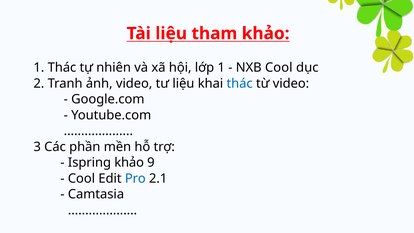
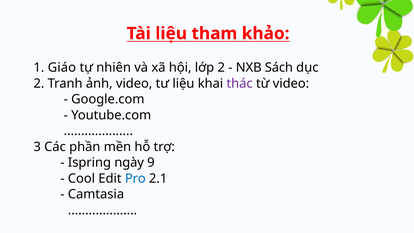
1 Thác: Thác -> Giáo (62, 68)
lớp 1: 1 -> 2 (221, 68)
NXB Cool: Cool -> Sách (279, 68)
thác colour: blue -> purple (240, 83)
Ispring khảo: khảo -> ngày (129, 163)
